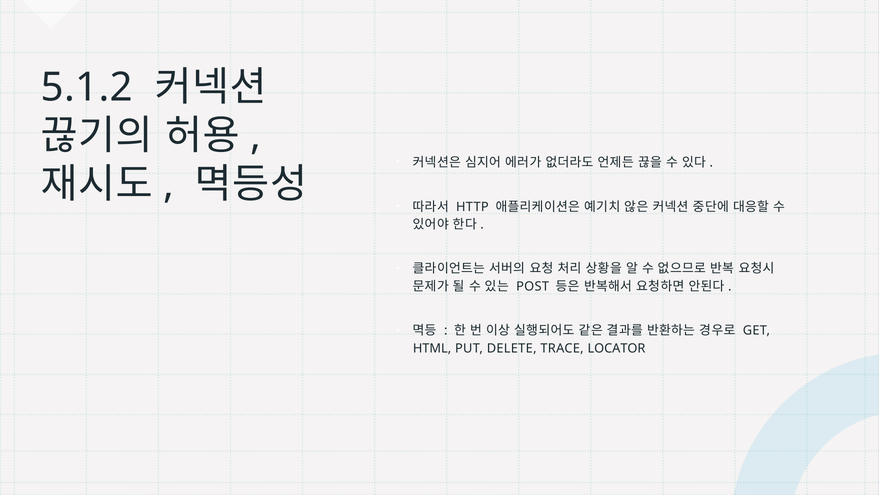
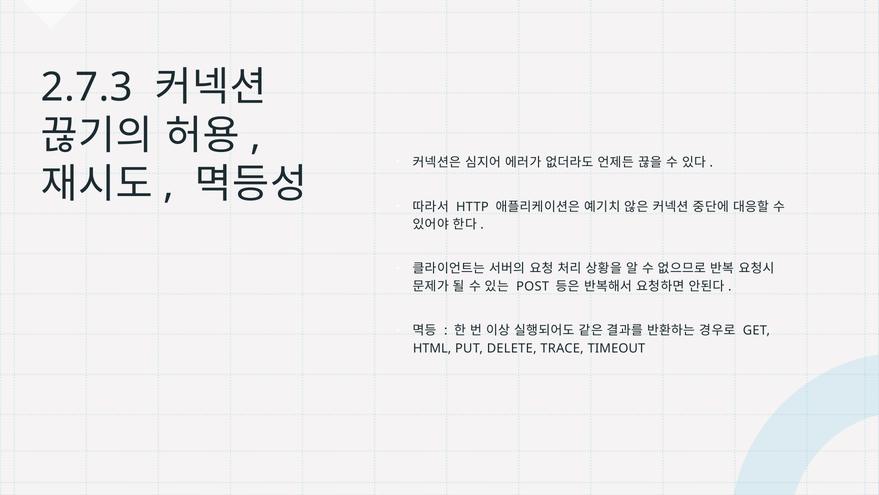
5.1.2: 5.1.2 -> 2.7.3 (87, 88)
LOCATOR: LOCATOR -> TIMEOUT (616, 348)
